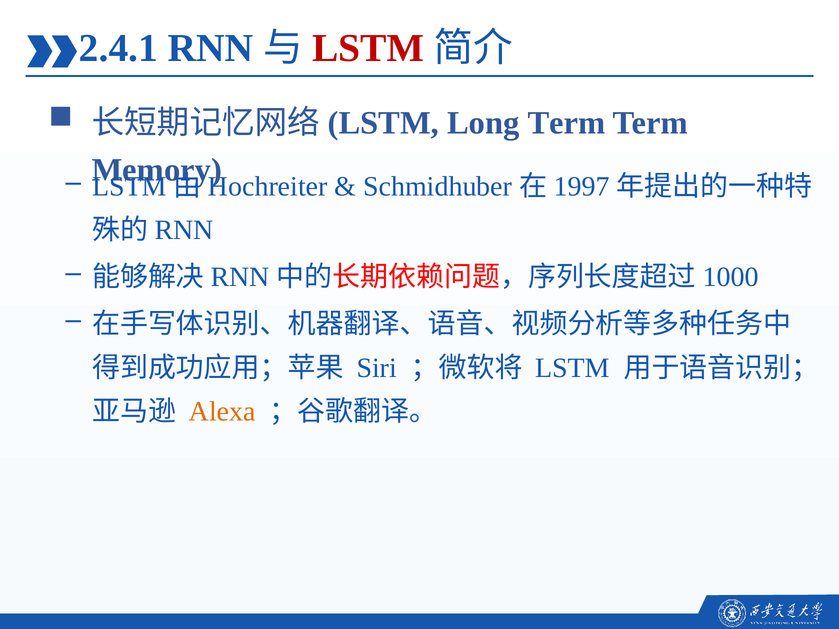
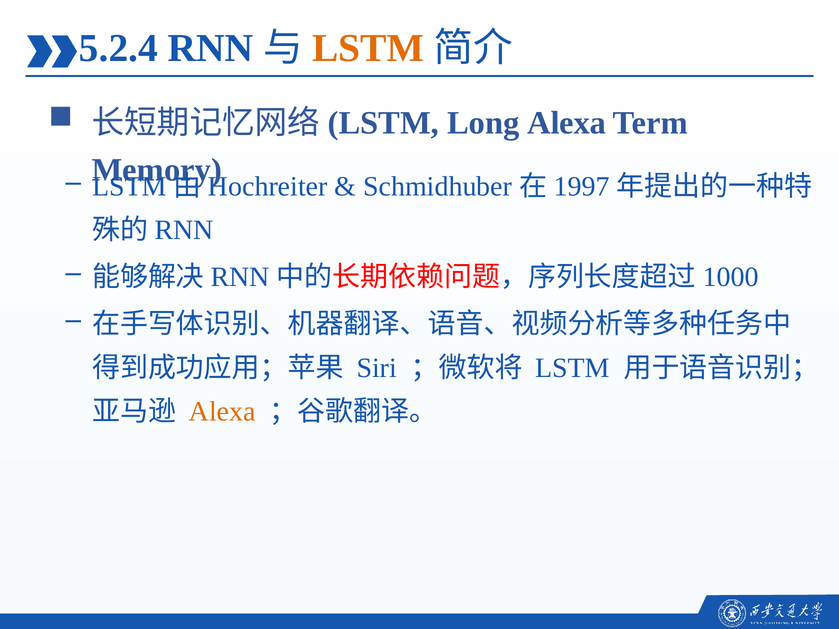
2.4.1: 2.4.1 -> 5.2.4 (118, 48)
LSTM colour: red -> orange (368, 48)
Long Term: Term -> Alexa (567, 123)
